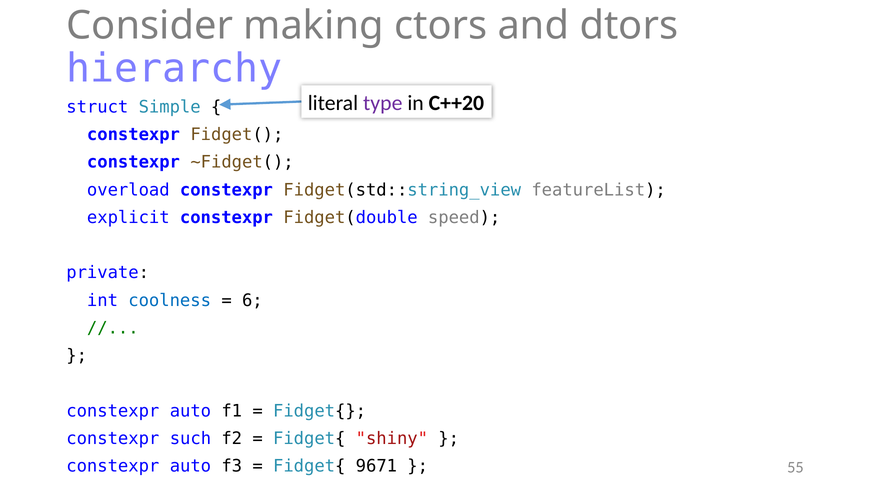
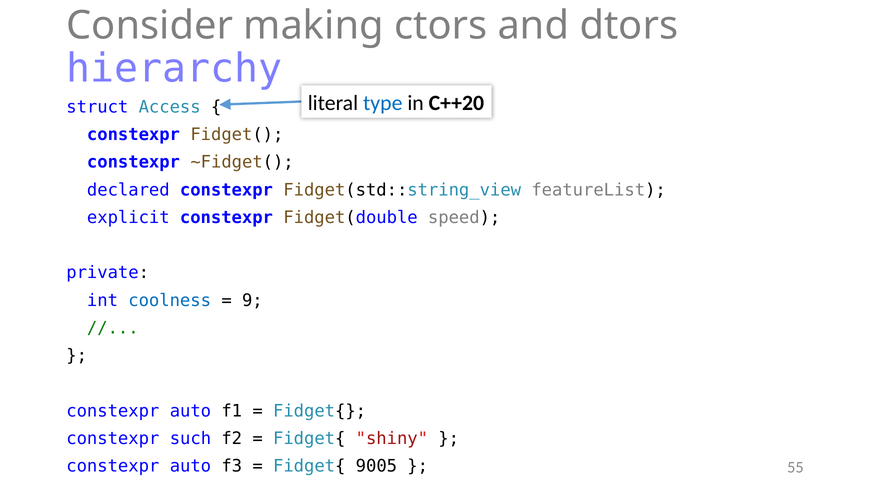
type colour: purple -> blue (383, 103)
Simple: Simple -> Access (170, 107)
overload: overload -> declared (128, 190)
6: 6 -> 9 (252, 301)
9671: 9671 -> 9005 (376, 467)
